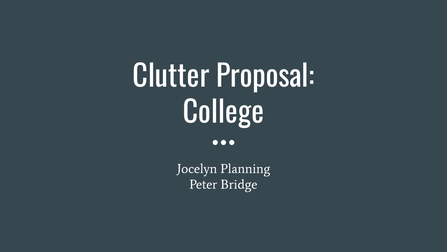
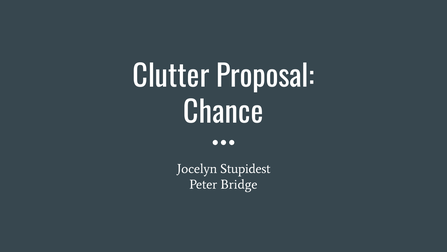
College: College -> Chance (223, 113)
Planning: Planning -> Stupidest (245, 168)
